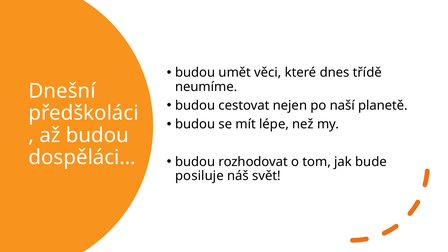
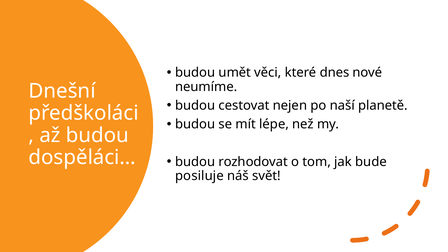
třídě: třídě -> nové (367, 73)
